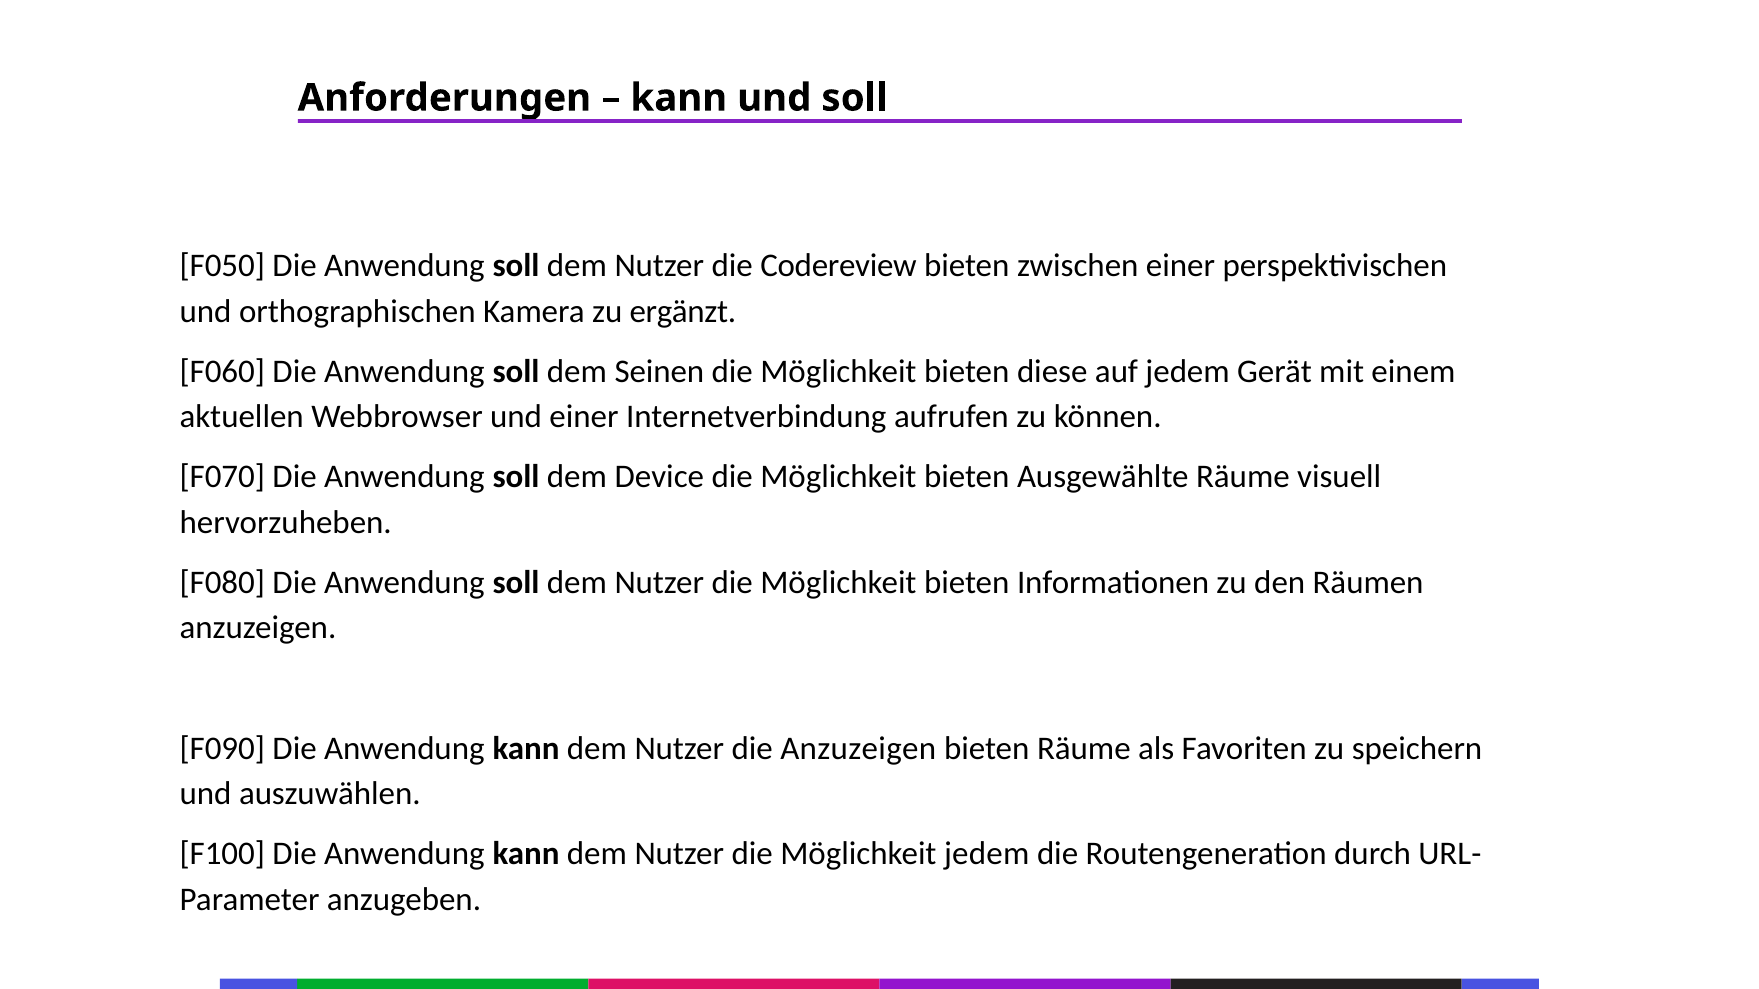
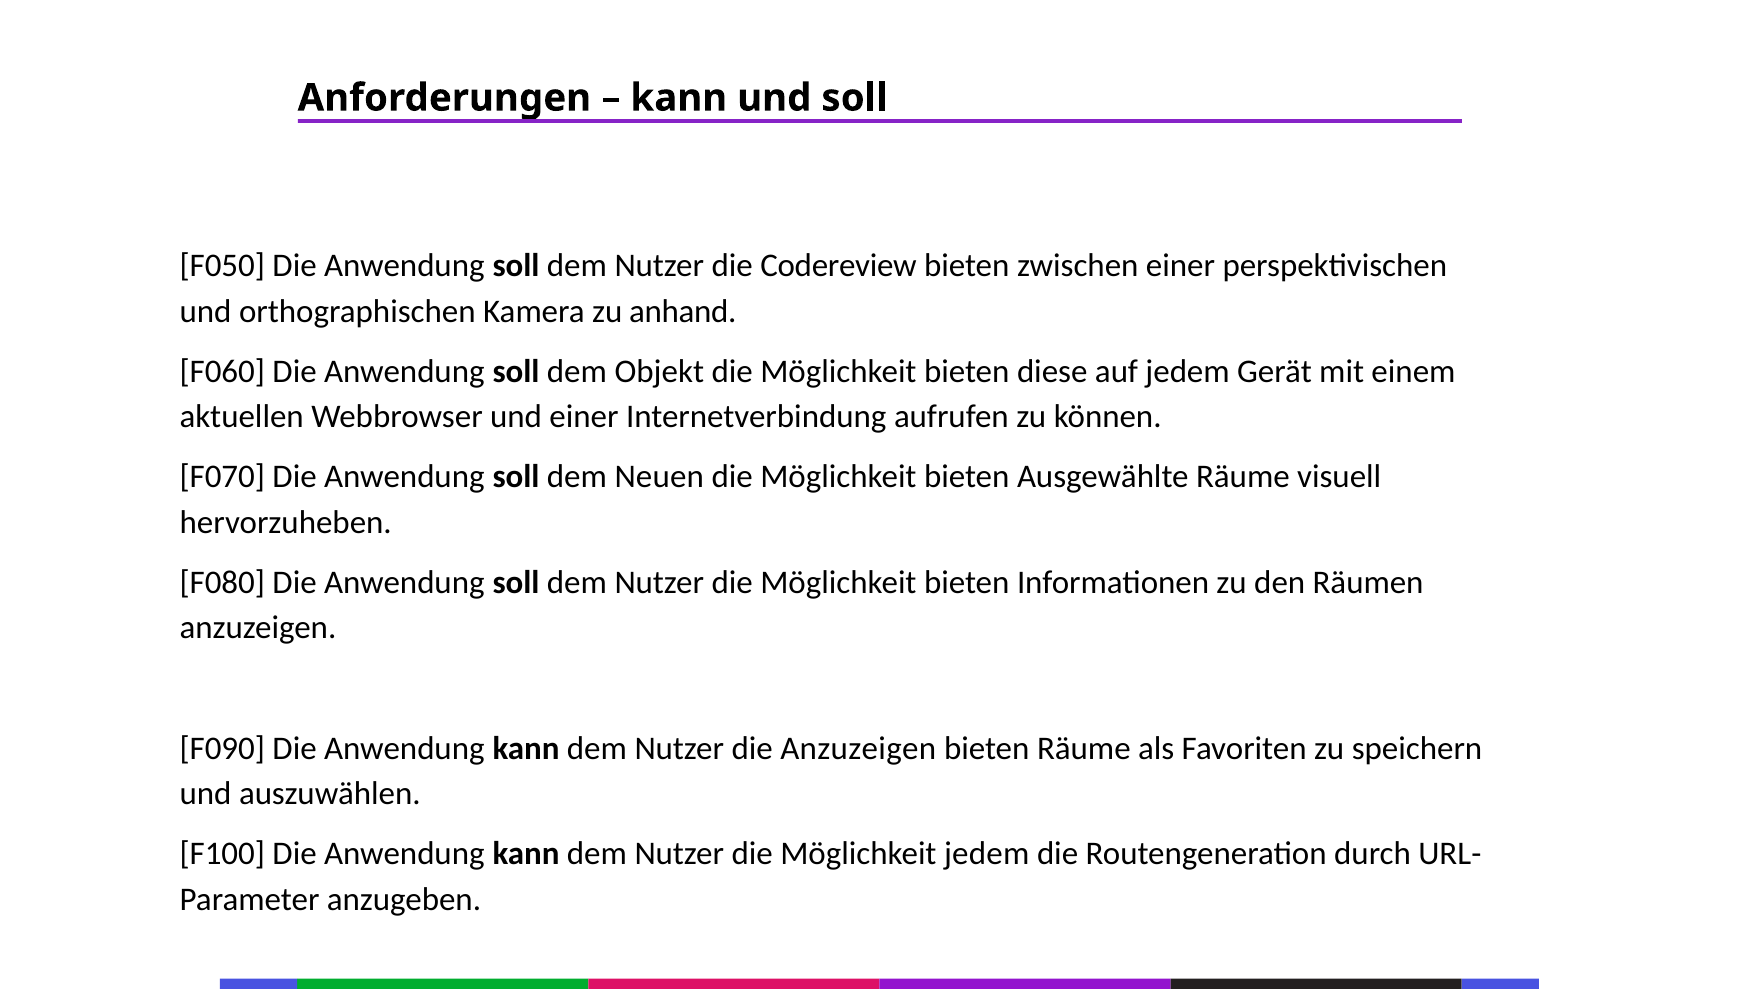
ergänzt: ergänzt -> anhand (683, 311)
Seinen: Seinen -> Objekt (659, 371)
Device: Device -> Neuen (659, 477)
